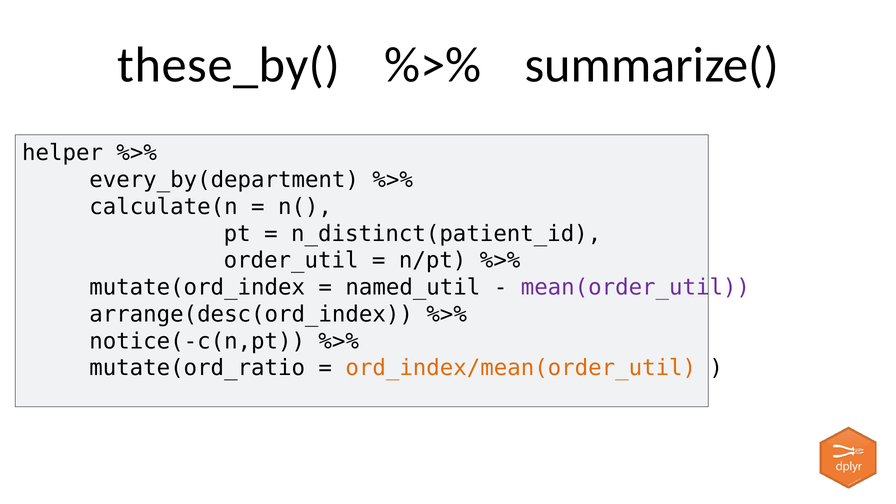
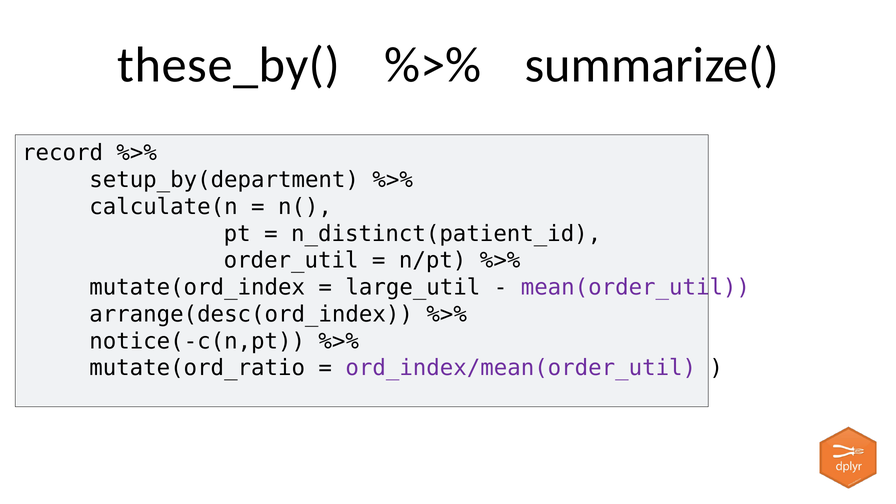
helper: helper -> record (63, 153)
every_by(department: every_by(department -> setup_by(department (224, 180)
named_util: named_util -> large_util (413, 287)
ord_index/mean(order_util colour: orange -> purple (521, 368)
